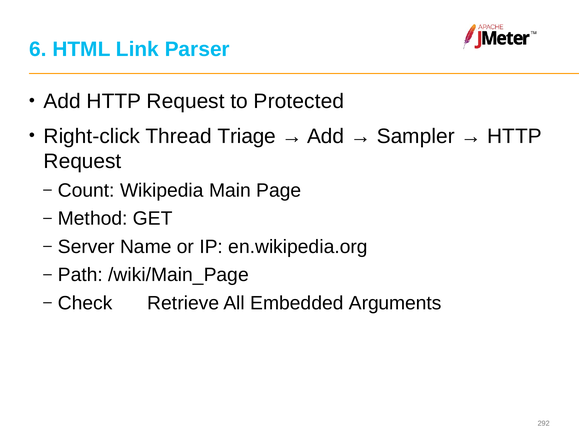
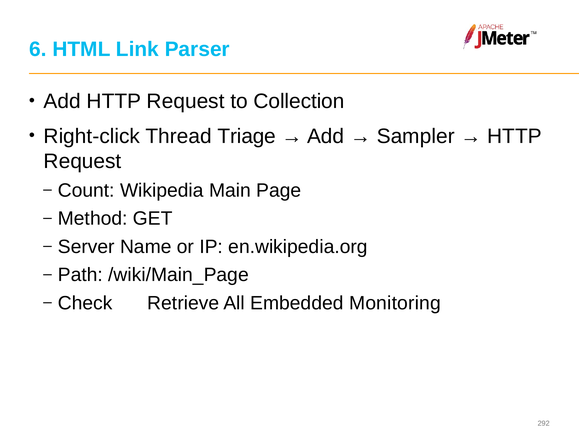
Protected: Protected -> Collection (299, 101)
Arguments: Arguments -> Monitoring (395, 303)
